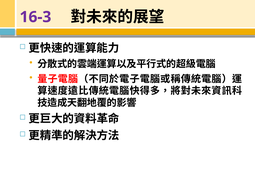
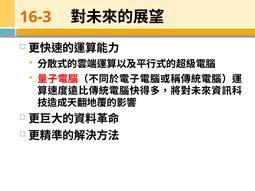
16-3 colour: purple -> orange (35, 17)
